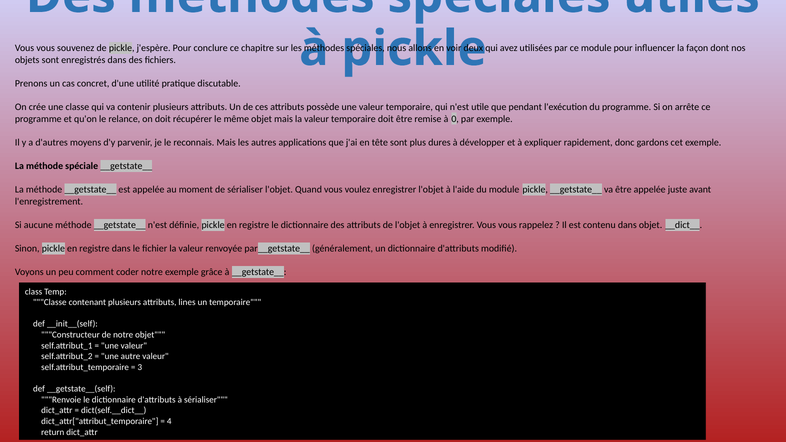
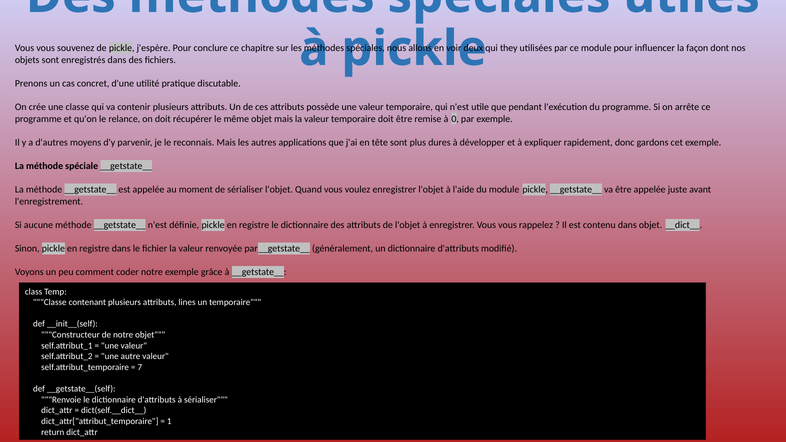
avez: avez -> they (509, 48)
3: 3 -> 7 (140, 367)
4: 4 -> 1 (169, 421)
